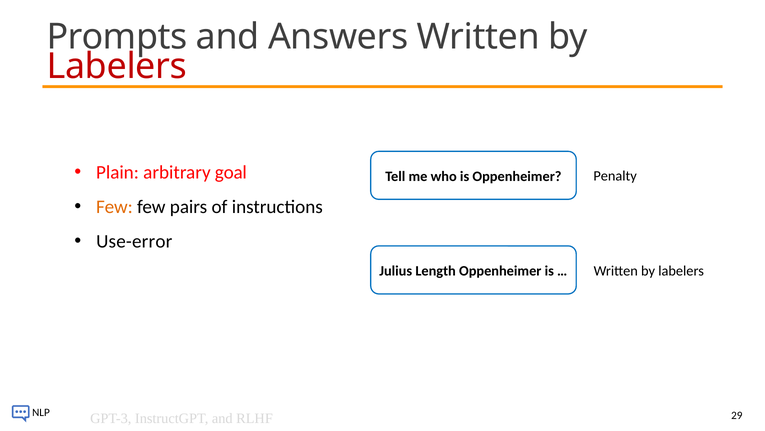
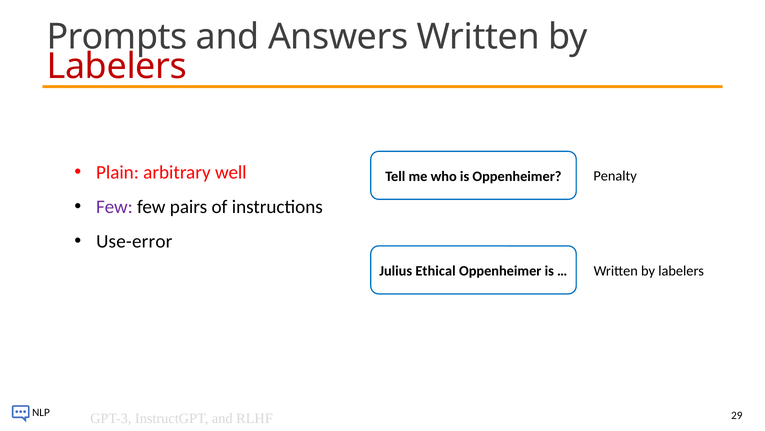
goal: goal -> well (231, 172)
Few colour: orange -> purple (114, 207)
Length: Length -> Ethical (436, 270)
